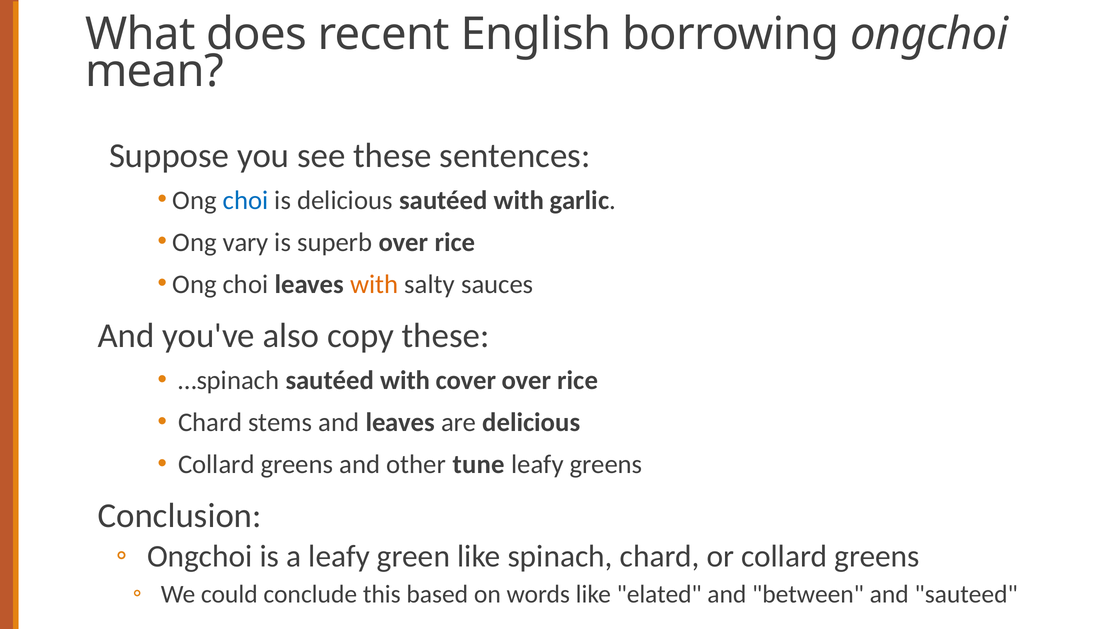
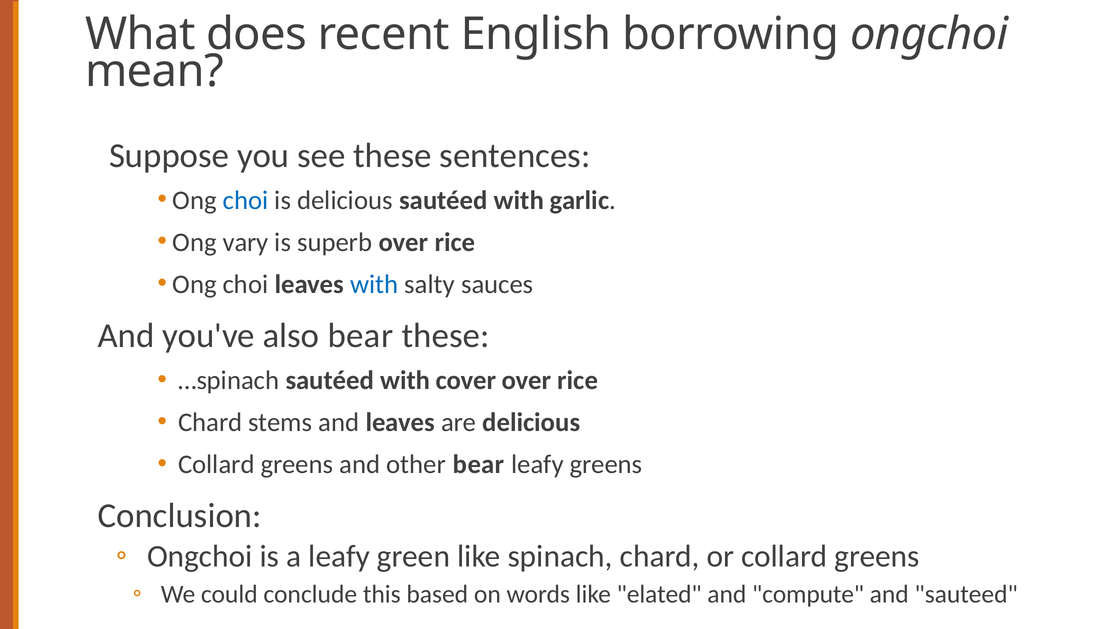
with colour: orange -> blue (374, 284)
also copy: copy -> bear (360, 335)
other tune: tune -> bear (479, 464)
between: between -> compute (808, 594)
